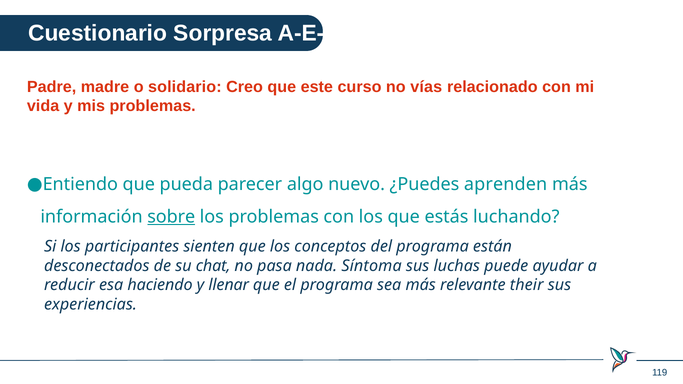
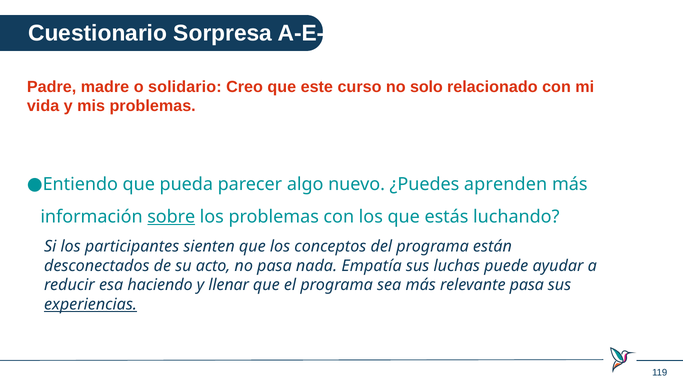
vías: vías -> solo (426, 87)
chat: chat -> acto (213, 266)
Síntoma: Síntoma -> Empatía (372, 266)
relevante their: their -> pasa (527, 285)
experiencias underline: none -> present (91, 305)
